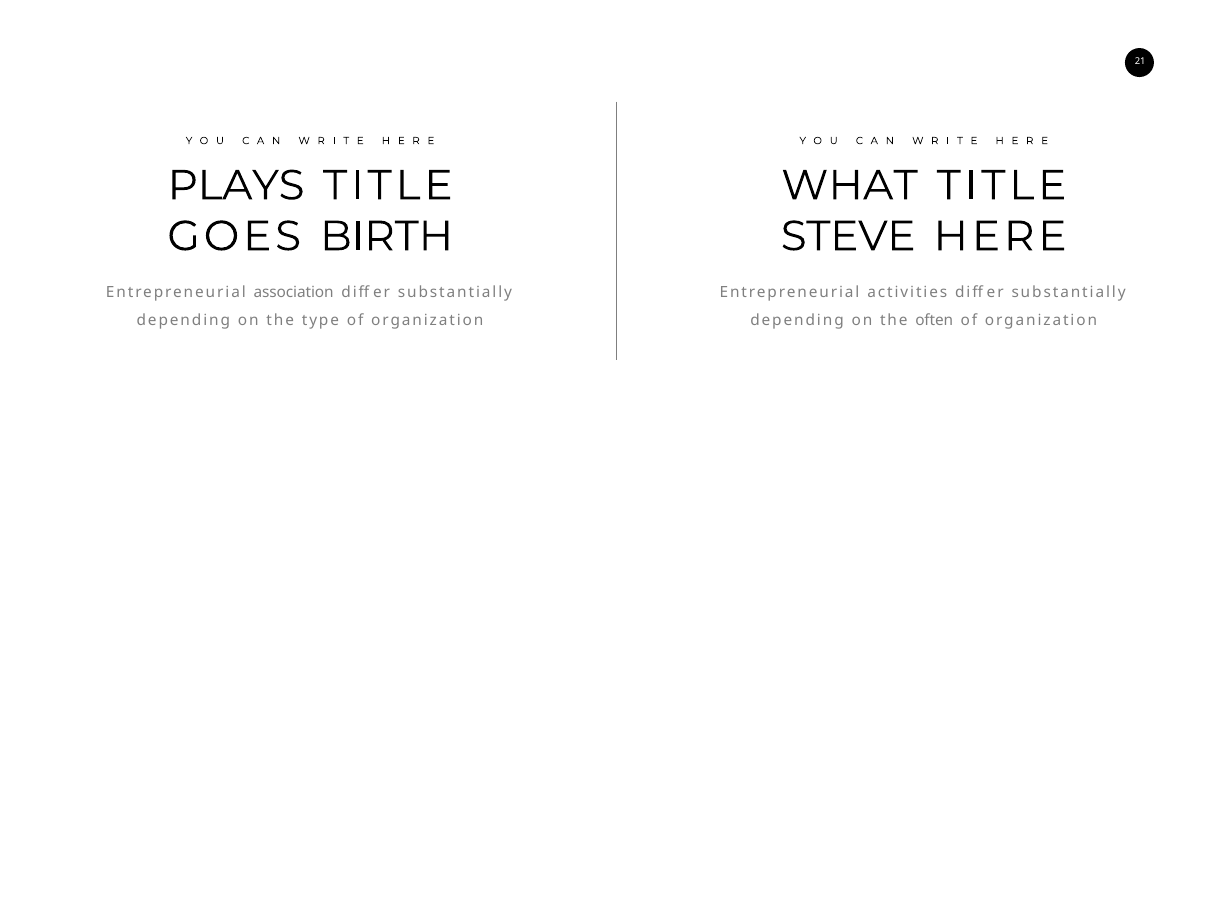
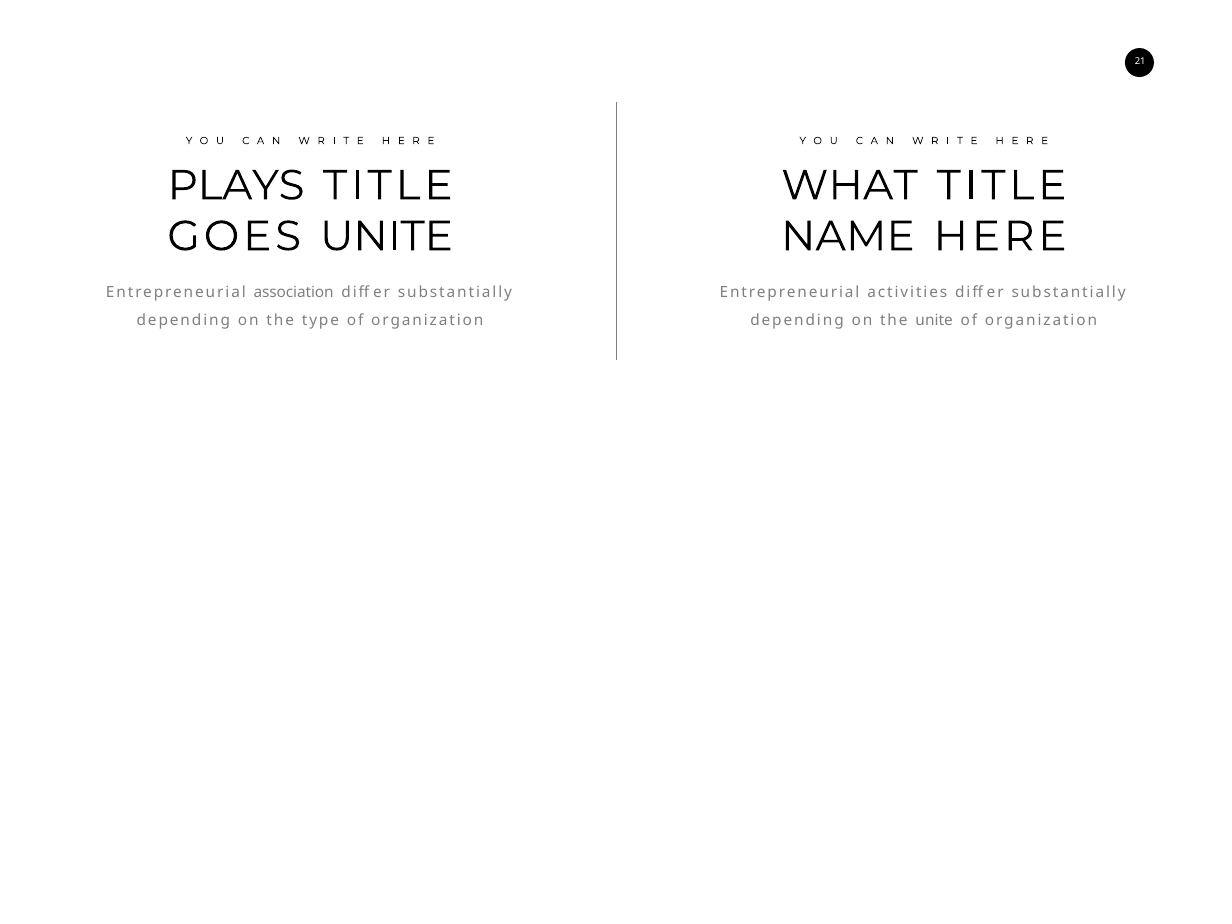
GOES BIRTH: BIRTH -> UNITE (386, 236)
STEVE: STEVE -> NAME (848, 236)
the often: often -> unite (934, 321)
